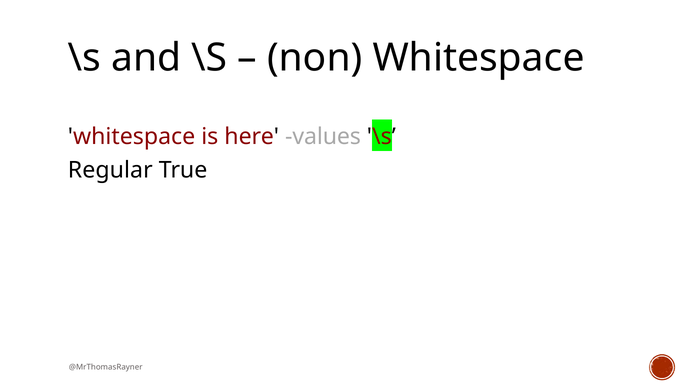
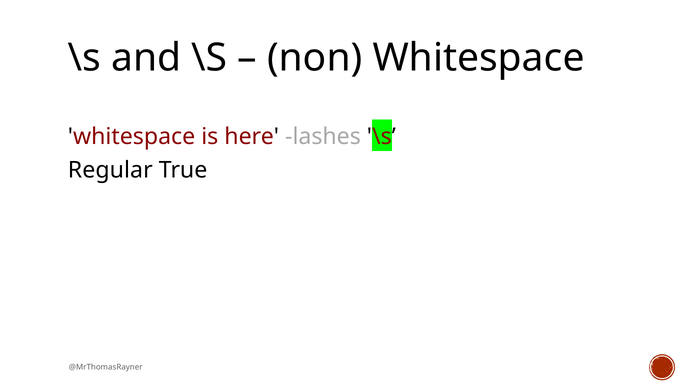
values: values -> lashes (323, 137)
